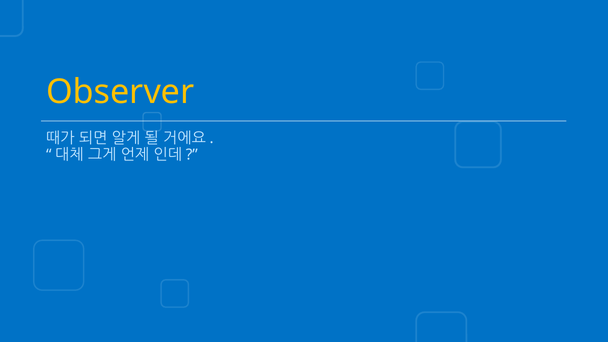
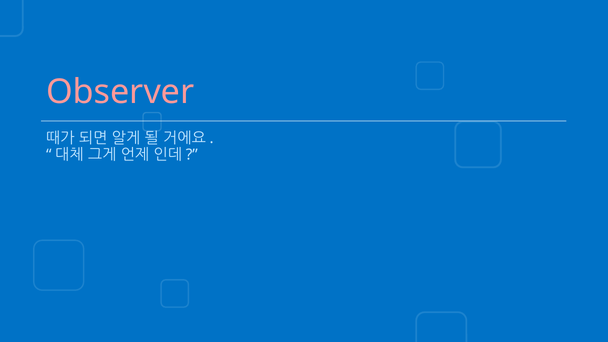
Observer colour: yellow -> pink (120, 92)
